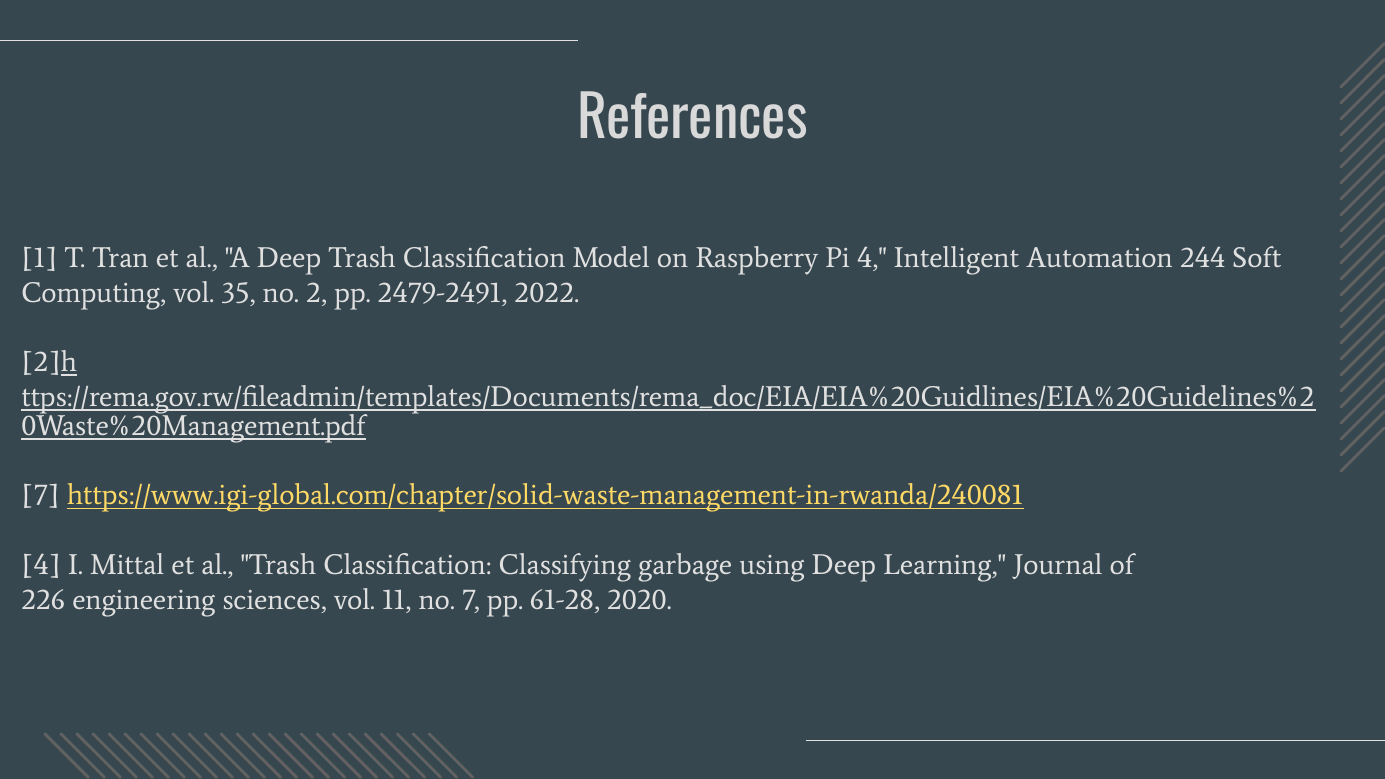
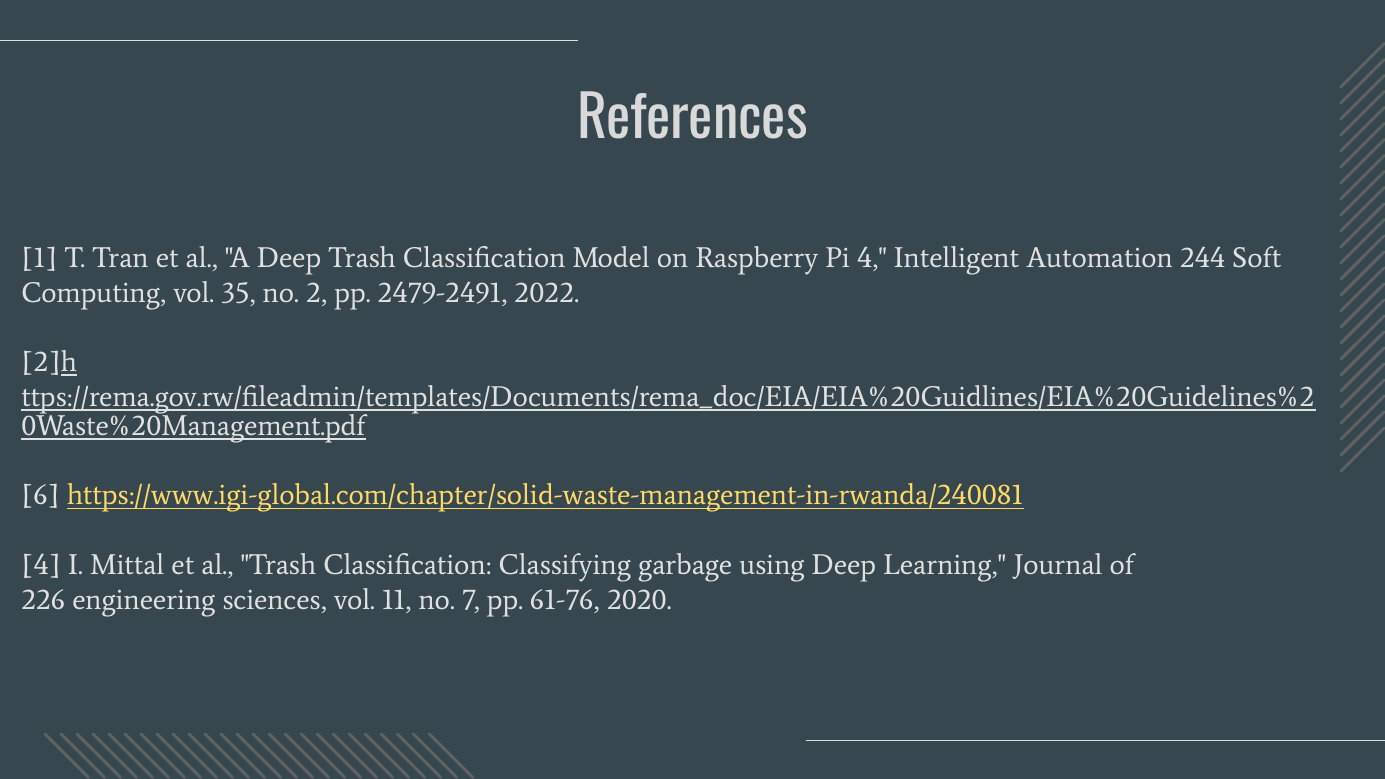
7: 7 -> 6 (41, 495)
61-28: 61-28 -> 61-76 (565, 600)
